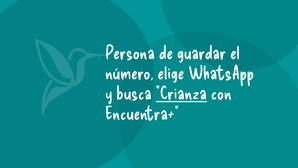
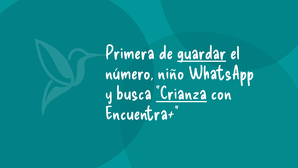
Persona: Persona -> Primera (130, 53)
guardar underline: none -> present (202, 53)
elige: elige -> niño (171, 73)
